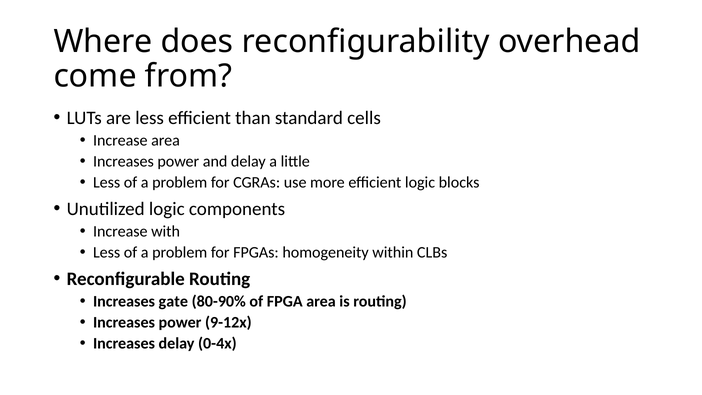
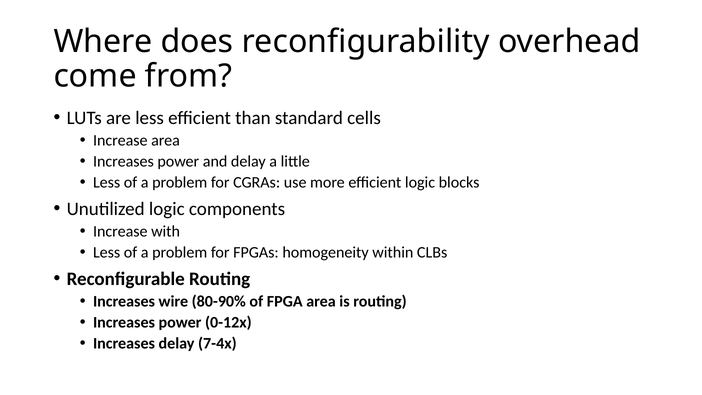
gate: gate -> wire (173, 301)
9-12x: 9-12x -> 0-12x (228, 322)
0-4x: 0-4x -> 7-4x (217, 343)
